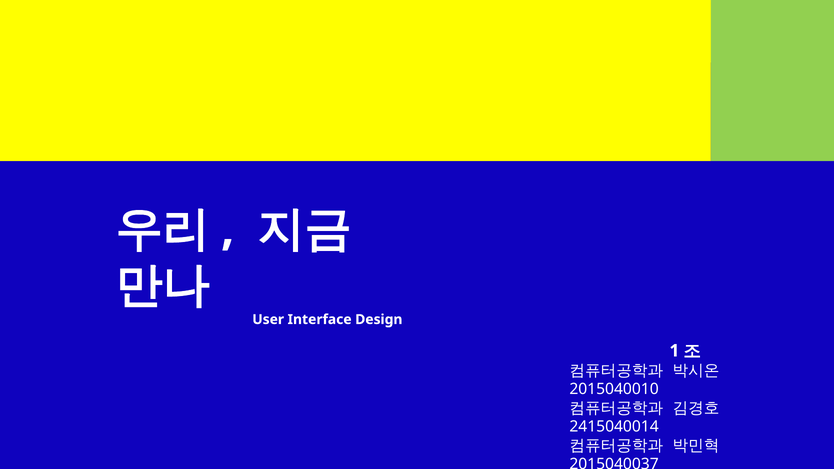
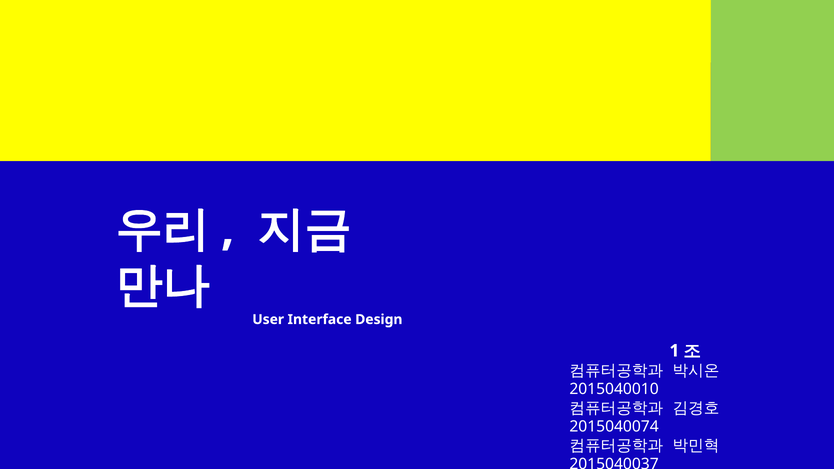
2415040014: 2415040014 -> 2015040074 (614, 427)
